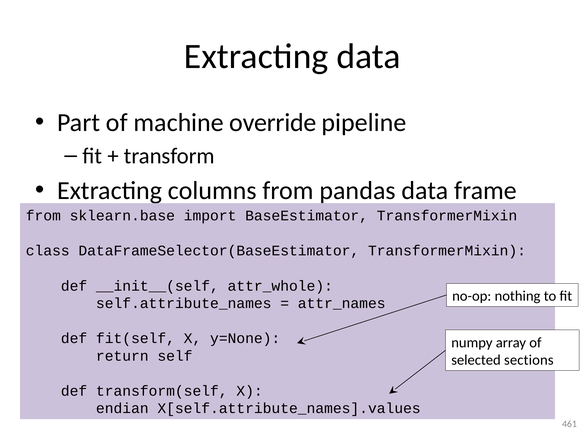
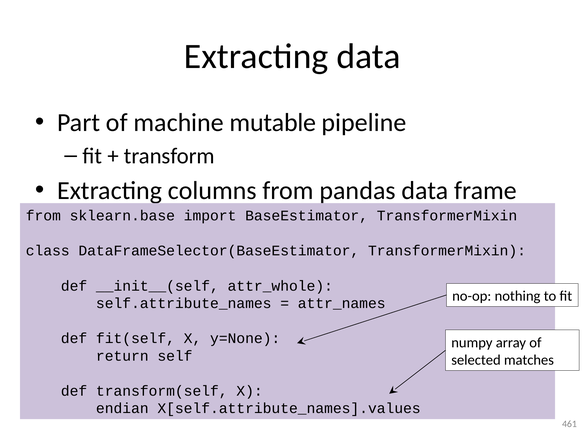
override: override -> mutable (273, 123)
sections: sections -> matches (529, 361)
